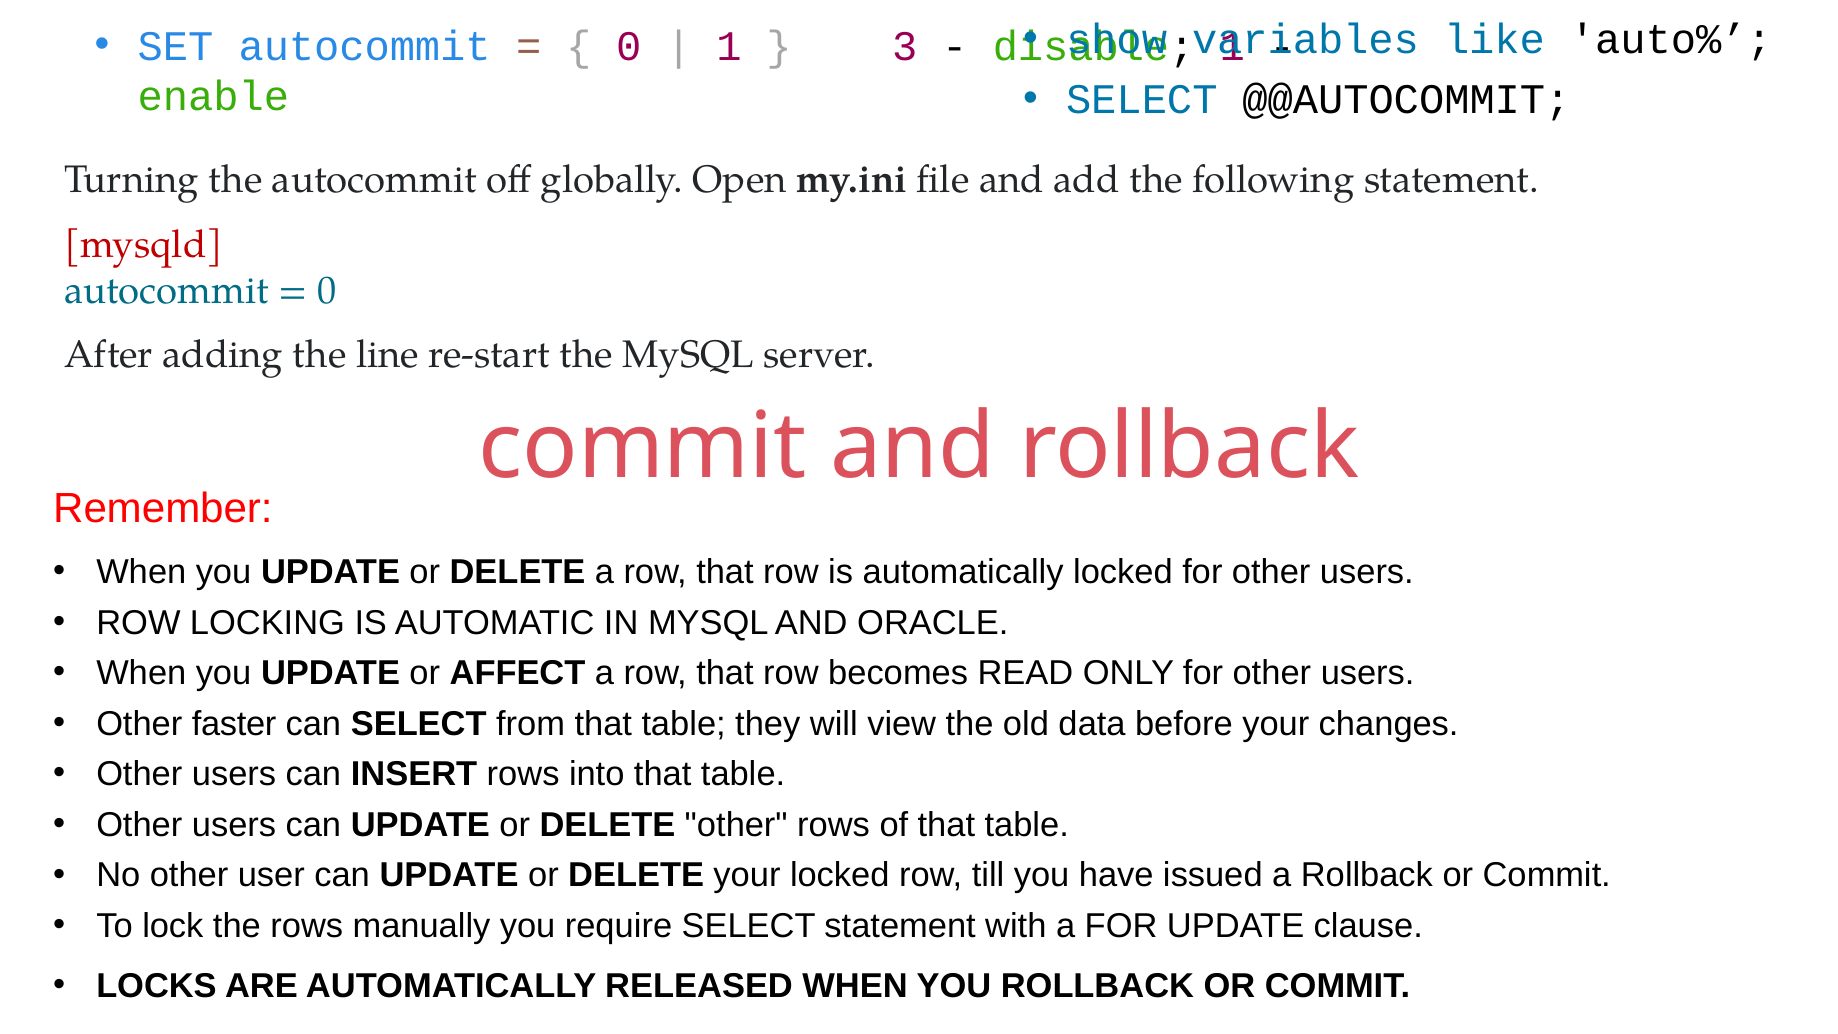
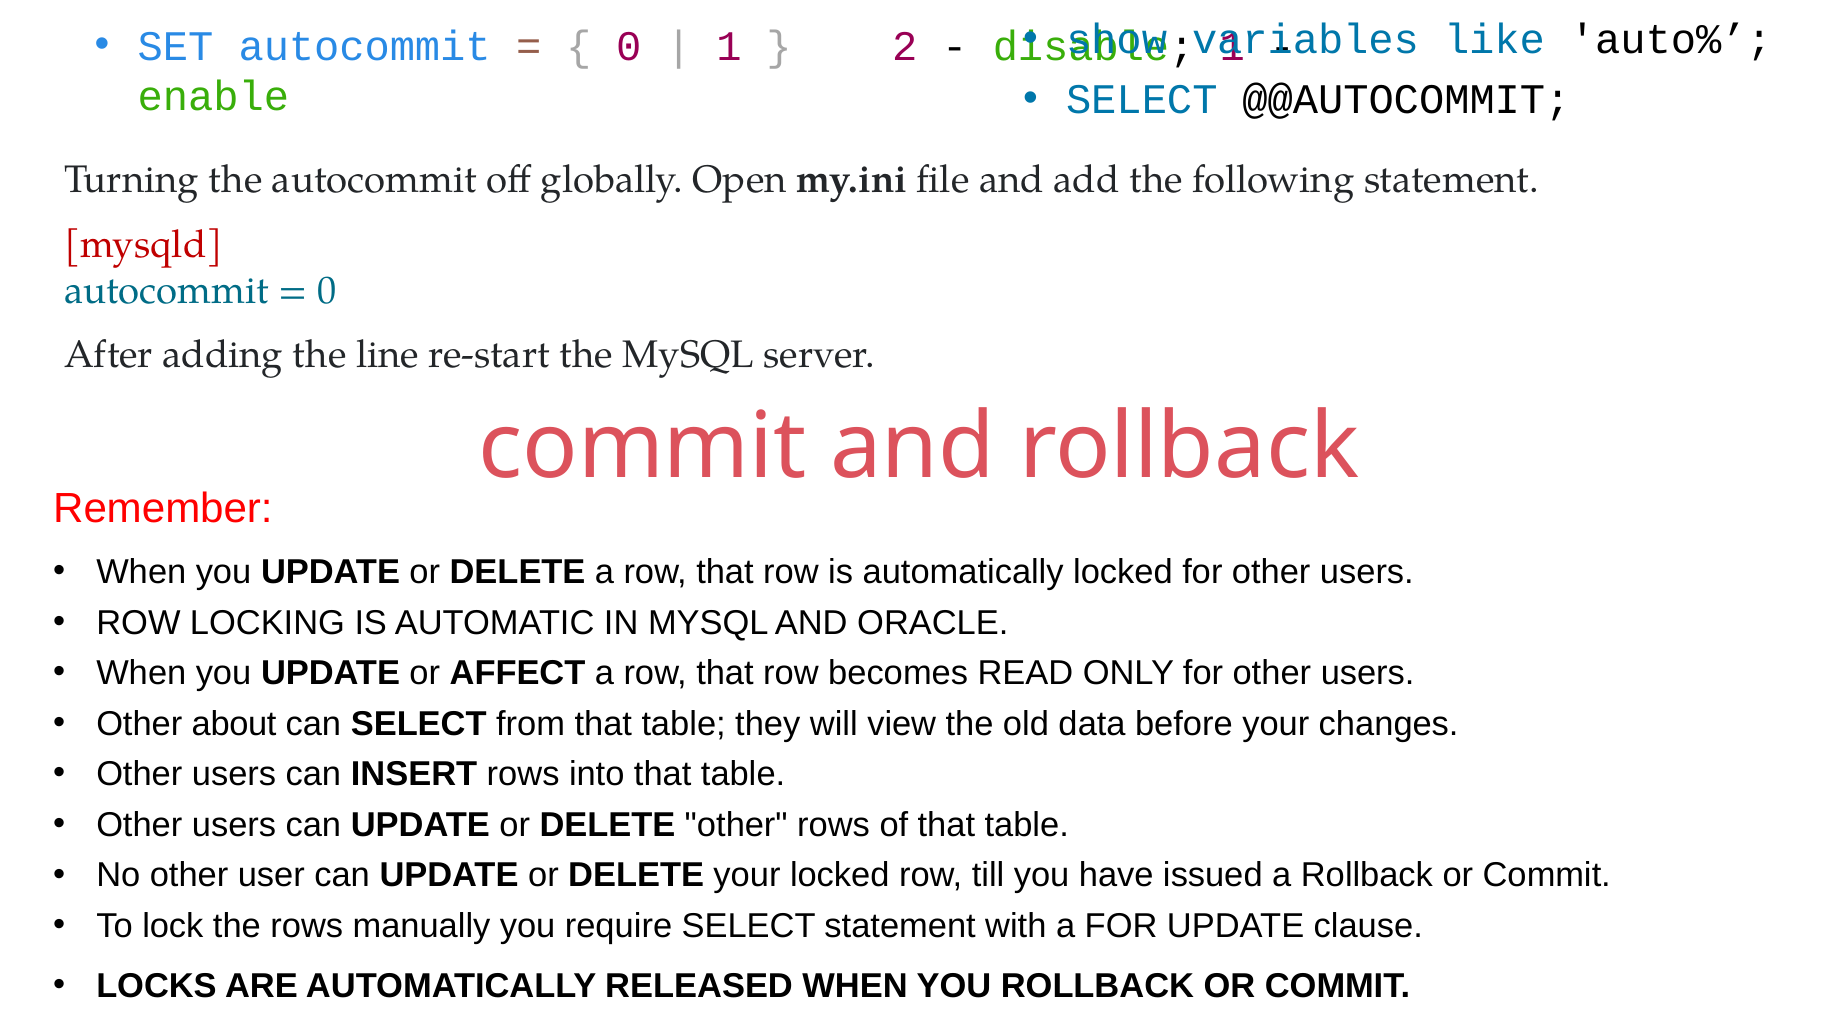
3: 3 -> 2 (905, 46)
faster: faster -> about (234, 724)
